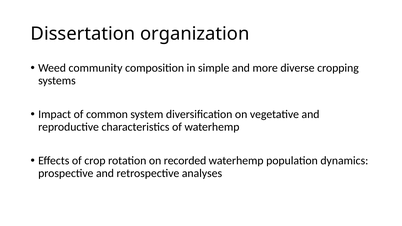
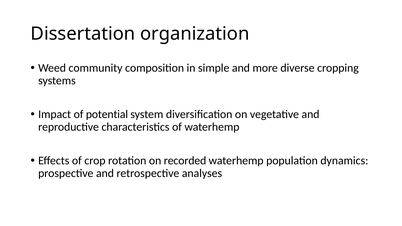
common: common -> potential (107, 114)
